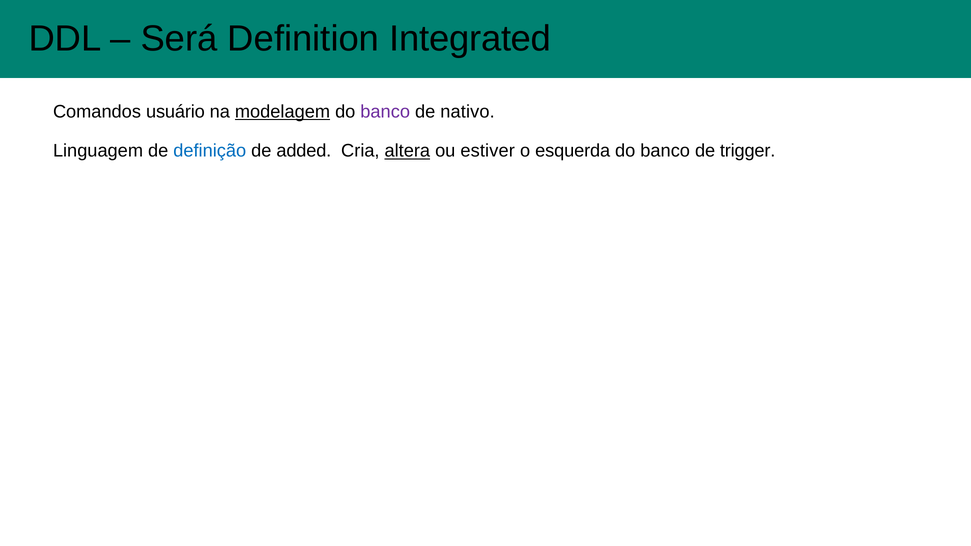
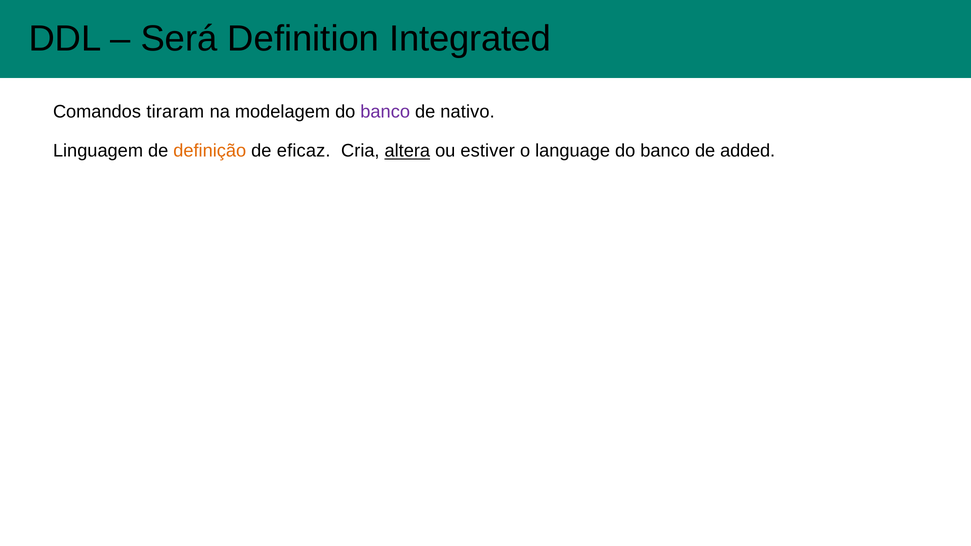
usuário: usuário -> tiraram (175, 112)
modelagem underline: present -> none (283, 112)
definição colour: blue -> orange (210, 151)
added: added -> eficaz (304, 151)
esquerda: esquerda -> language (573, 151)
trigger: trigger -> added (748, 151)
